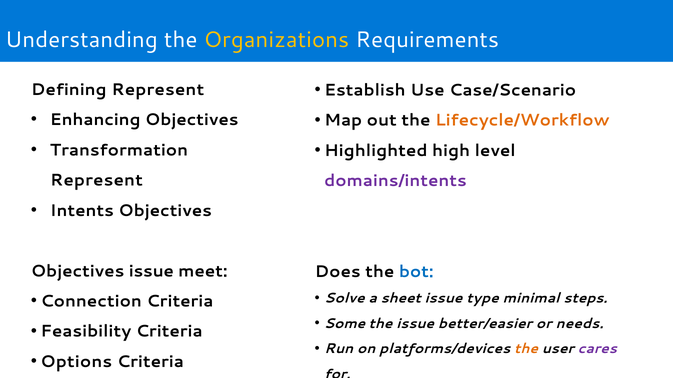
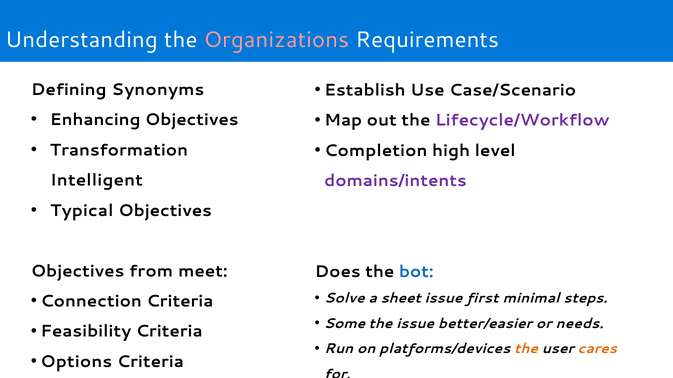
Organizations colour: yellow -> pink (276, 40)
Defining Represent: Represent -> Synonyms (158, 90)
Lifecycle/Workflow colour: orange -> purple (522, 121)
Highlighted: Highlighted -> Completion (376, 151)
Represent: Represent -> Intelligent (96, 181)
Intents: Intents -> Typical (82, 211)
Objectives issue: issue -> from (151, 271)
type: type -> first (483, 299)
cares colour: purple -> orange (597, 349)
